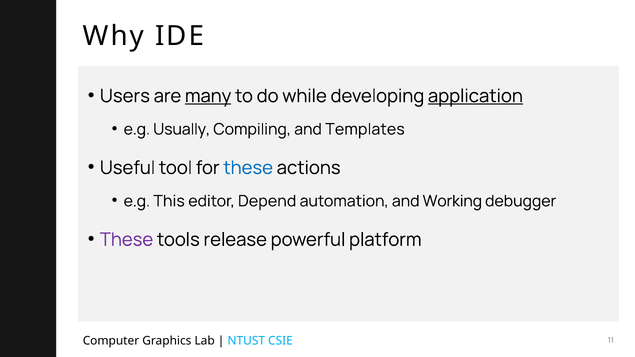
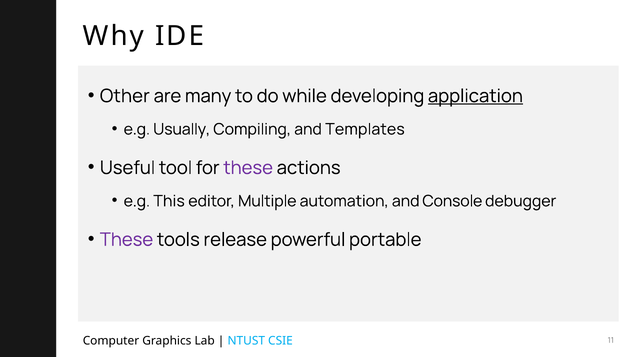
Users: Users -> Other (125, 96)
many underline: present -> none (208, 96)
these colour: blue -> purple (248, 168)
Depend: Depend -> Multiple (267, 201)
Working: Working -> Console (452, 201)
platform: platform -> portable (385, 240)
